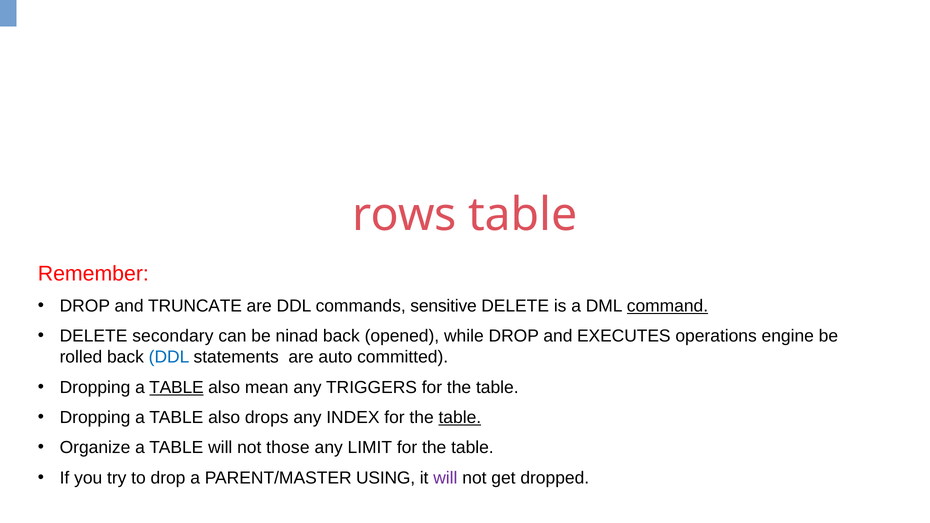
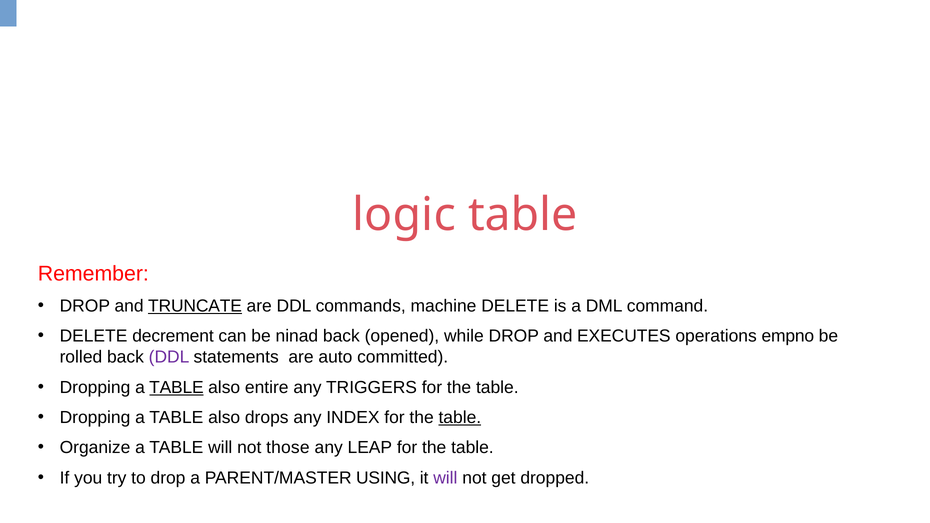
rows: rows -> logic (404, 215)
TRUNCATE underline: none -> present (195, 306)
sensitive: sensitive -> machine (443, 306)
command underline: present -> none (667, 306)
secondary: secondary -> decrement (173, 336)
engine: engine -> empno (788, 336)
DDL colour: blue -> purple (169, 357)
mean: mean -> entire (267, 387)
LIMIT: LIMIT -> LEAP (370, 448)
